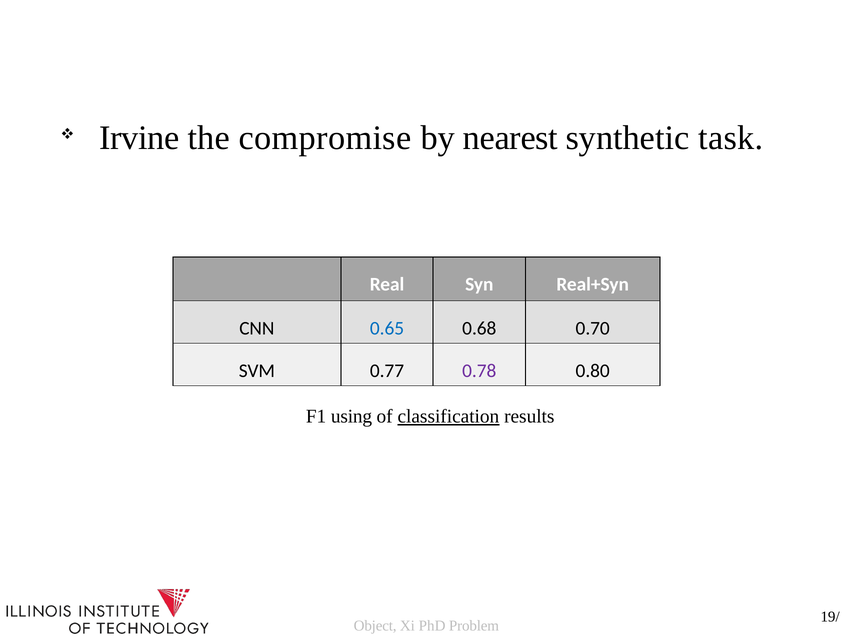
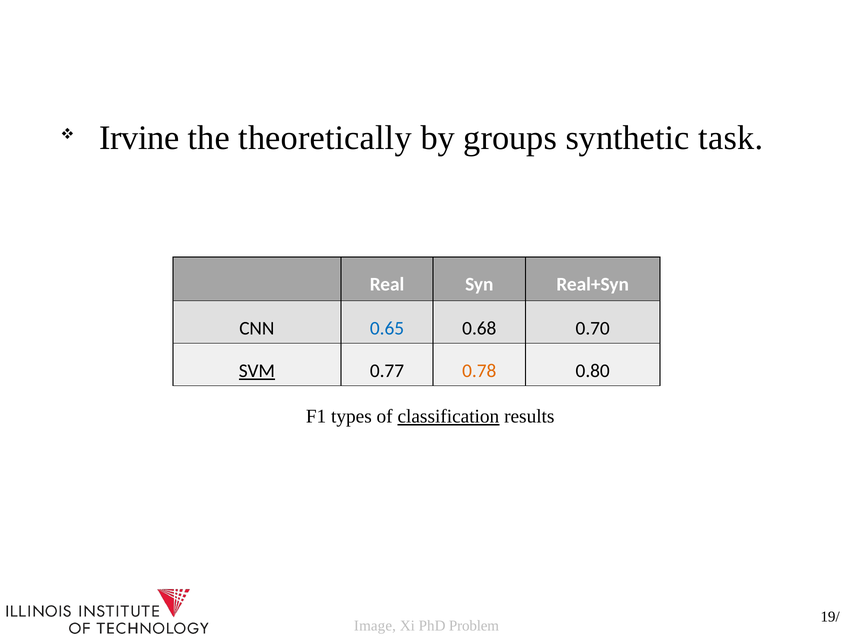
compromise: compromise -> theoretically (325, 138)
nearest: nearest -> groups (510, 138)
SVM underline: none -> present (257, 371)
0.78 colour: purple -> orange (479, 371)
using: using -> types (351, 416)
Object: Object -> Image (375, 626)
